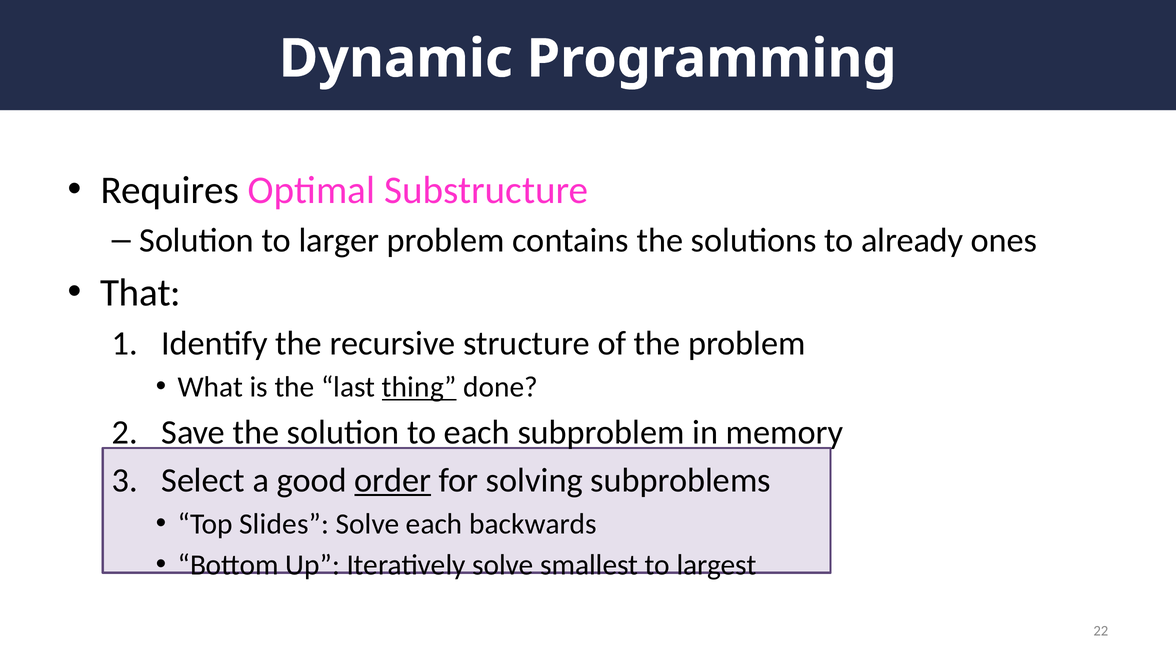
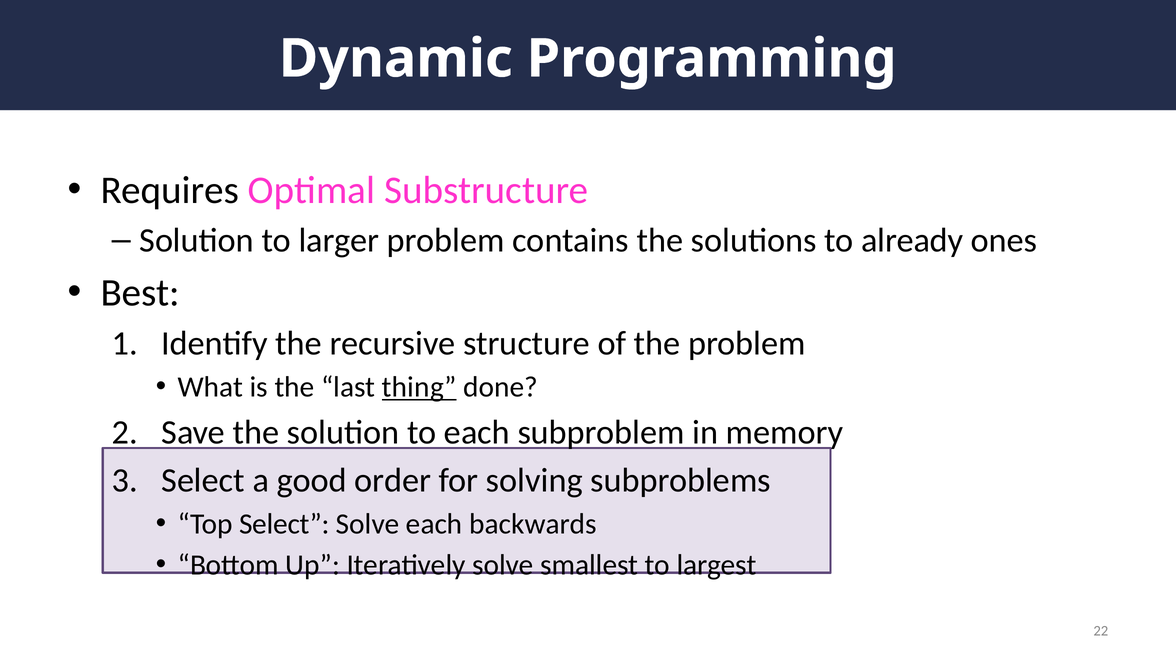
That: That -> Best (140, 293)
order underline: present -> none (393, 481)
Top Slides: Slides -> Select (284, 525)
